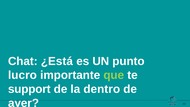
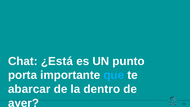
lucro: lucro -> porta (23, 75)
que colour: light green -> light blue (114, 75)
support: support -> abarcar (29, 89)
